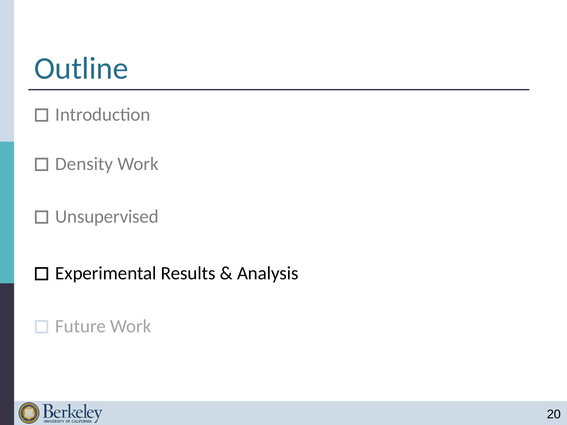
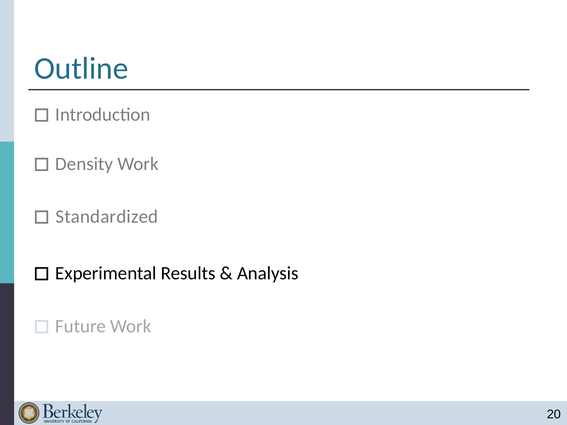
Unsupervised: Unsupervised -> Standardized (107, 217)
